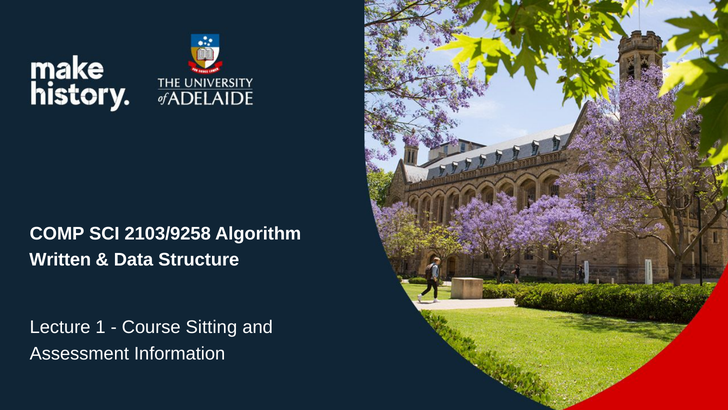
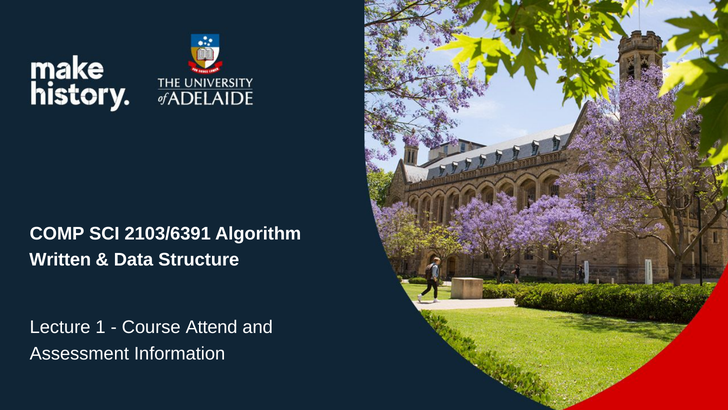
2103/9258: 2103/9258 -> 2103/6391 (168, 234)
Sitting: Sitting -> Attend (212, 327)
